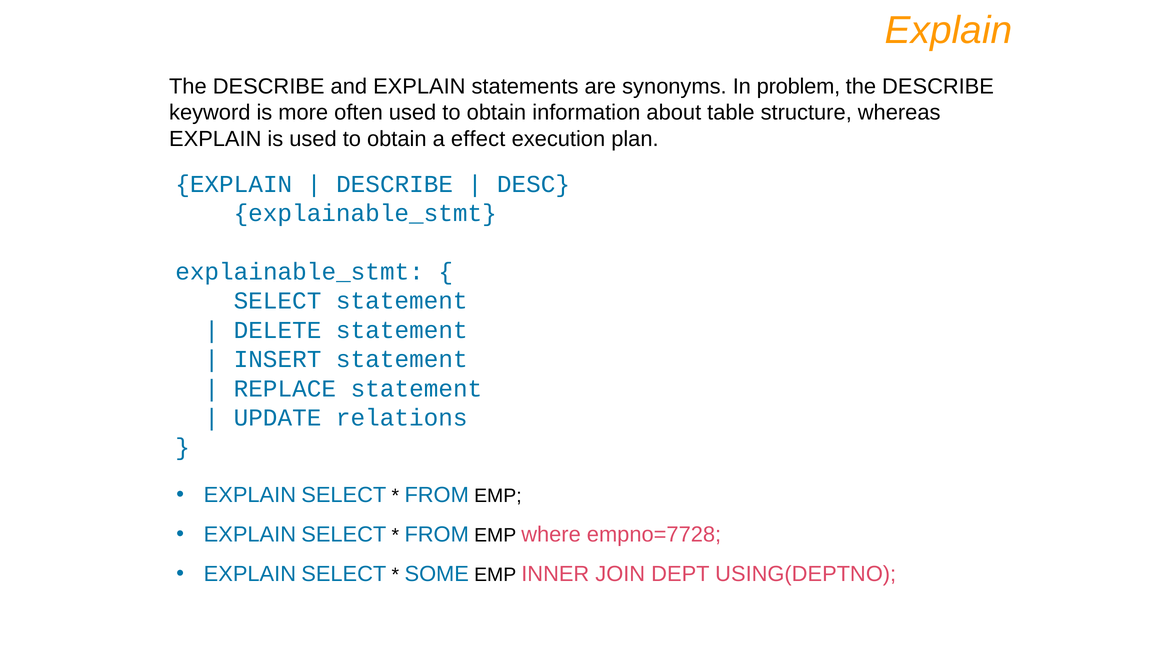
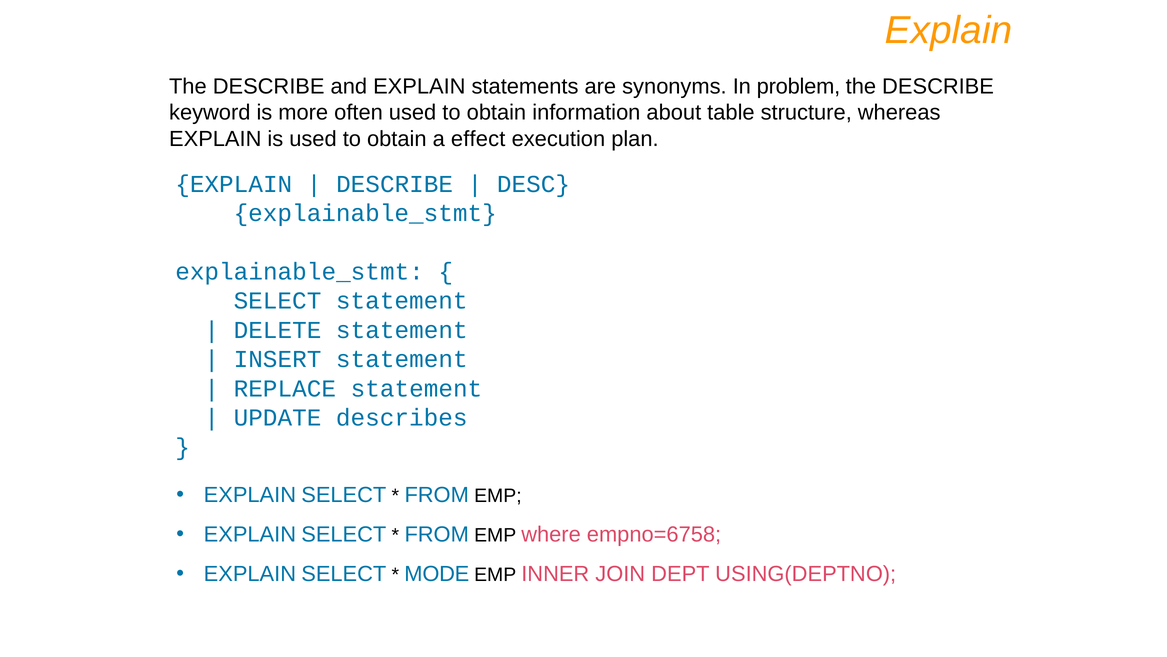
relations: relations -> describes (402, 417)
empno=7728: empno=7728 -> empno=6758 (654, 534)
SOME: SOME -> MODE (437, 574)
